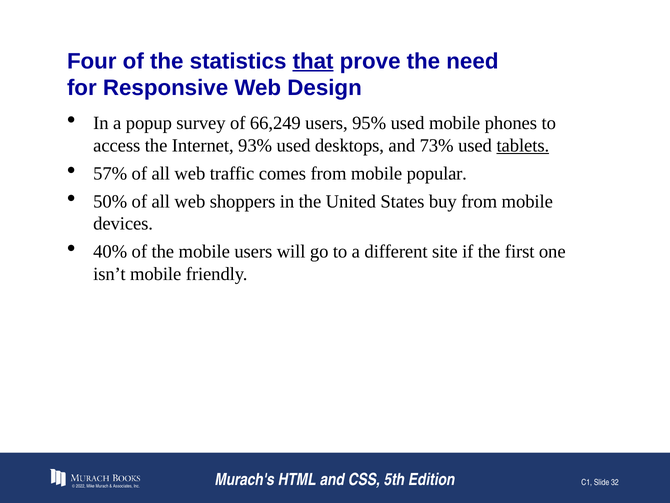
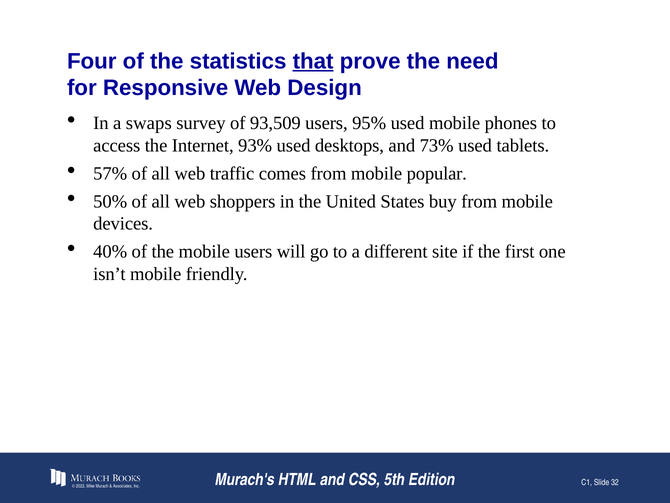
popup: popup -> swaps (149, 123)
66,249: 66,249 -> 93,509 (275, 123)
tablets underline: present -> none (523, 145)
